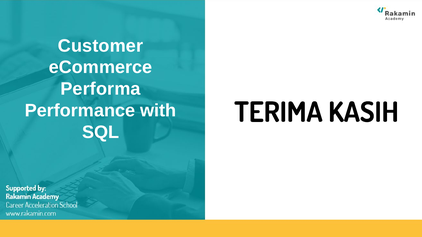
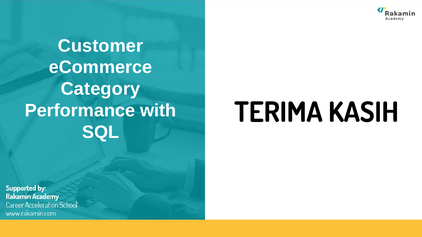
Performa: Performa -> Category (100, 89)
